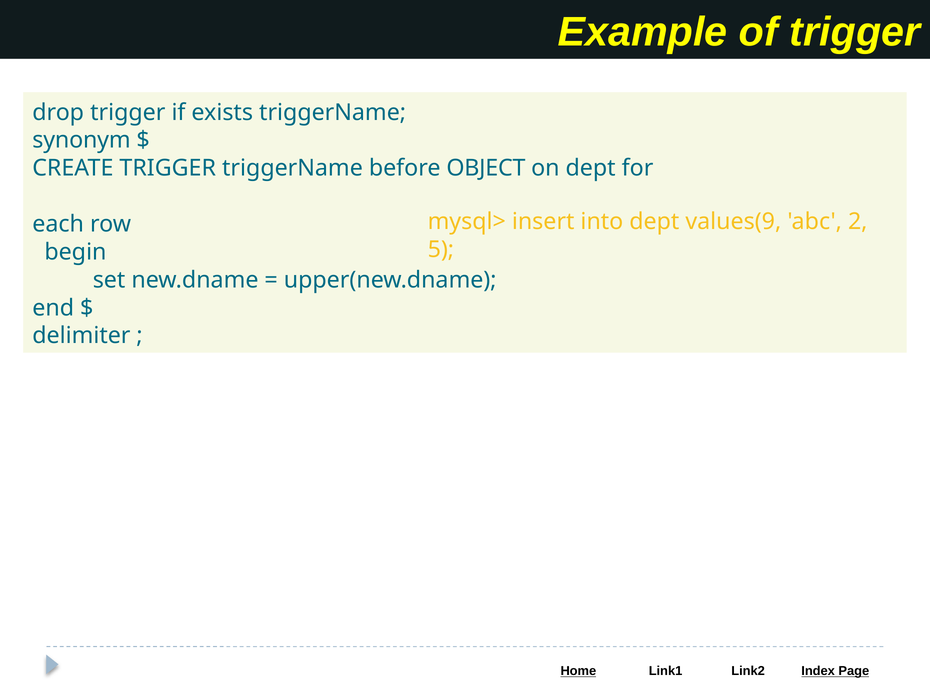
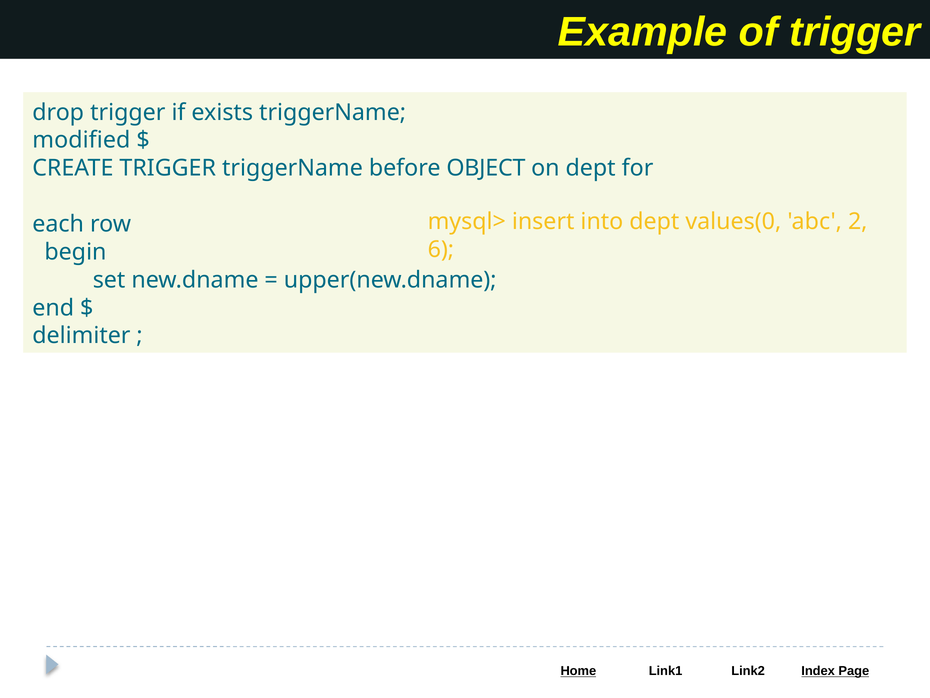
synonym: synonym -> modified (81, 140)
values(9: values(9 -> values(0 (733, 222)
5: 5 -> 6 (441, 250)
